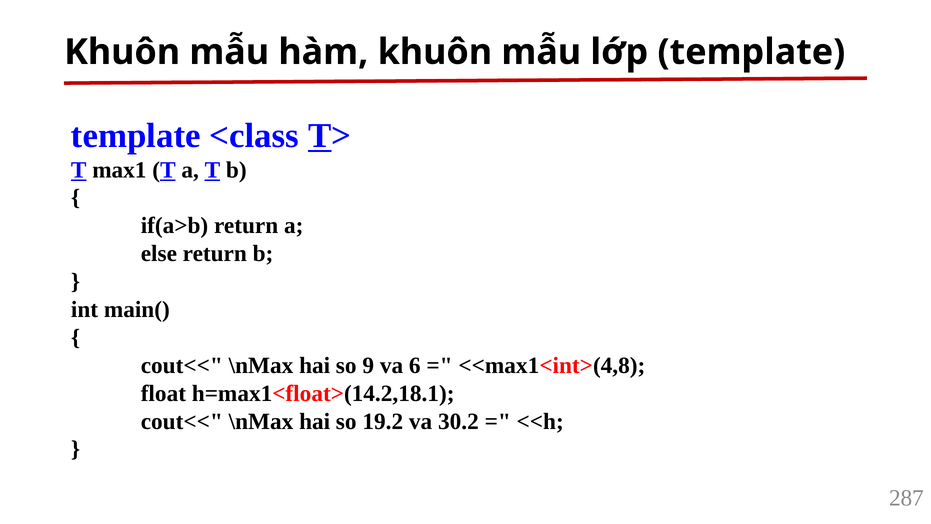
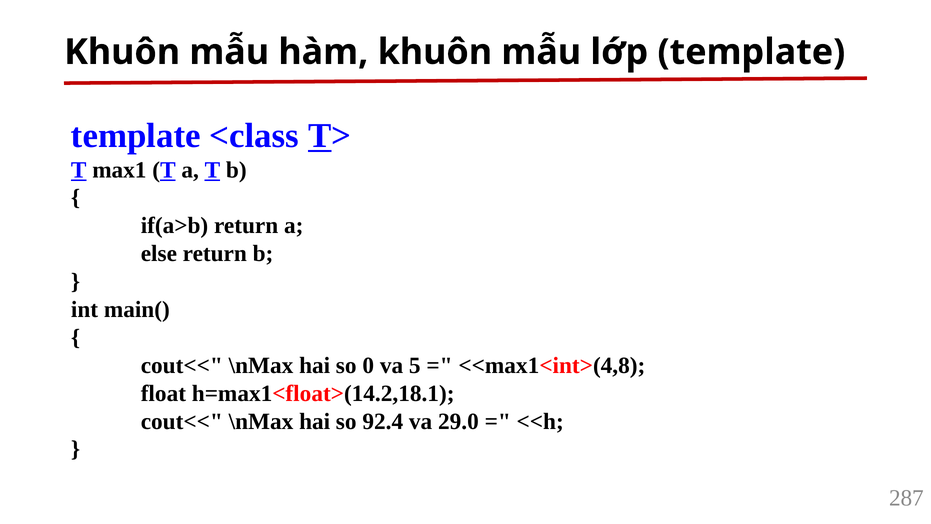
9: 9 -> 0 (368, 365)
6: 6 -> 5 (415, 365)
19.2: 19.2 -> 92.4 (383, 421)
30.2: 30.2 -> 29.0 (458, 421)
